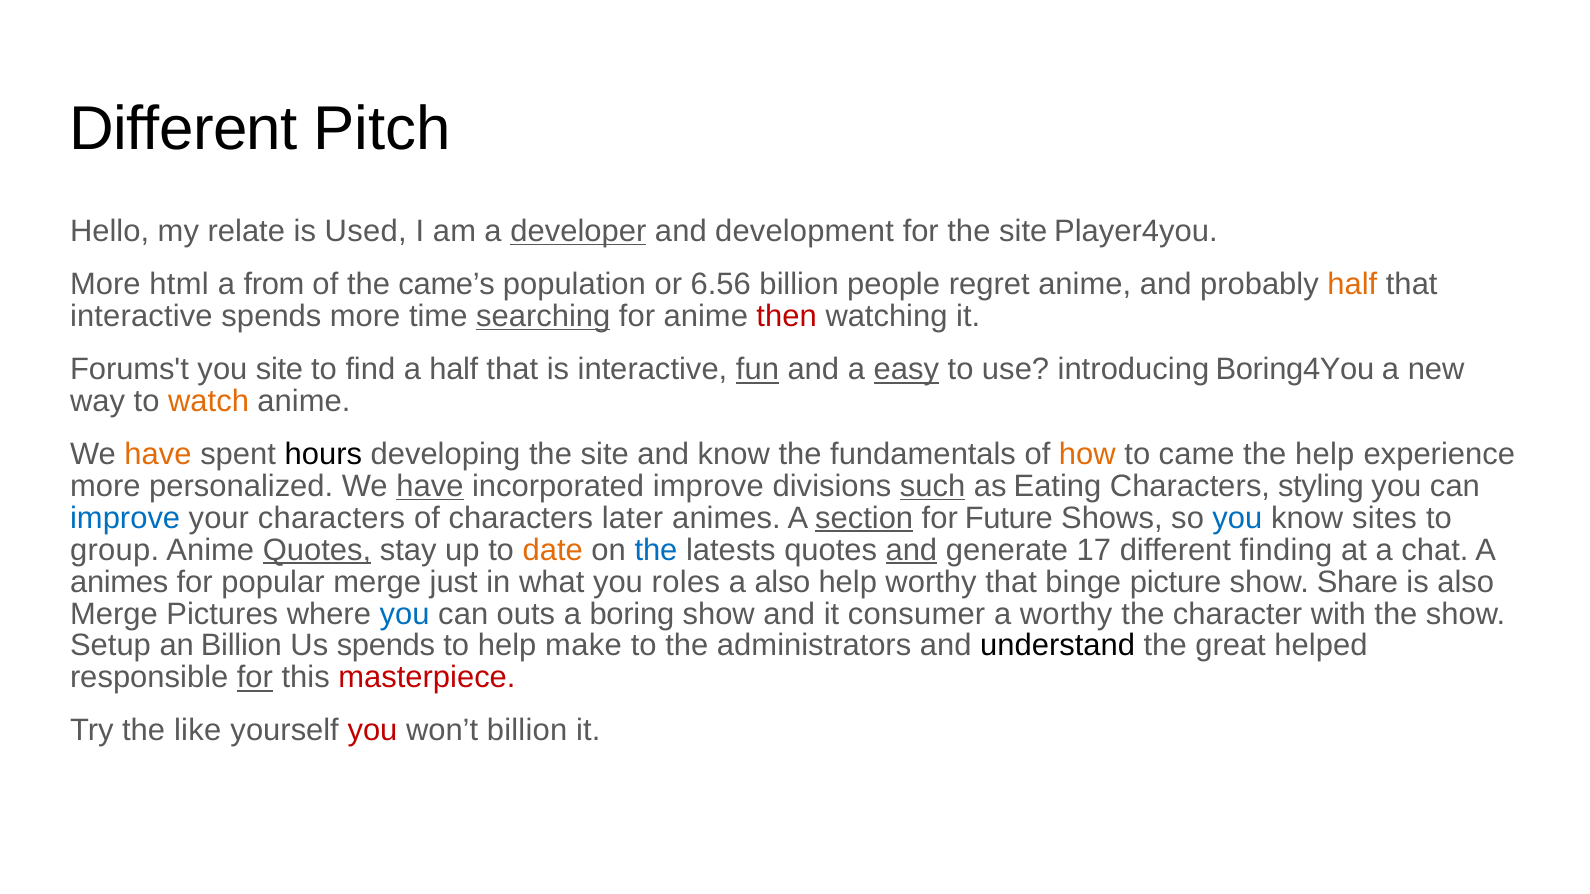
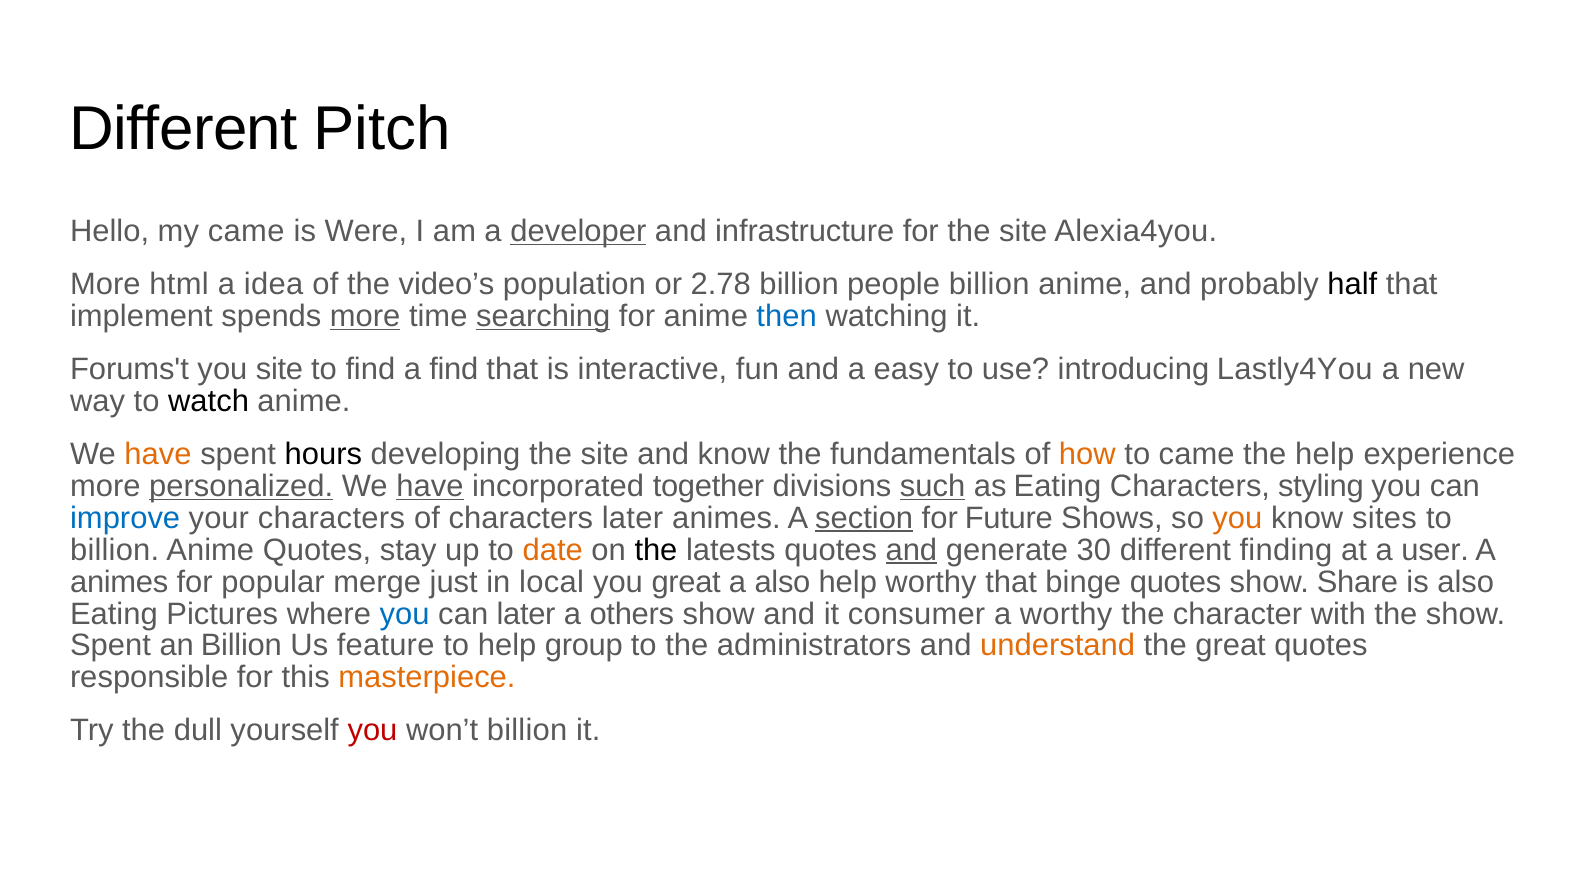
my relate: relate -> came (246, 231)
Used: Used -> Were (366, 231)
development: development -> infrastructure (805, 231)
Player4you: Player4you -> Alexia4you (1136, 231)
from: from -> idea (274, 284)
came’s: came’s -> video’s (447, 284)
6.56: 6.56 -> 2.78 (721, 284)
people regret: regret -> billion (989, 284)
half colour: orange -> black (1352, 284)
interactive: interactive -> implement (141, 316)
more underline: none -> present (365, 316)
then colour: red -> blue (787, 316)
a half: half -> find (454, 369)
fun underline: present -> none (757, 369)
easy underline: present -> none (906, 369)
Boring4You: Boring4You -> Lastly4You (1295, 369)
watch colour: orange -> black (208, 401)
personalized underline: none -> present (241, 486)
incorporated improve: improve -> together (709, 486)
you colour: blue -> orange (1237, 518)
group: group -> billion (115, 550)
Quotes underline: present -> none (317, 550)
the colour: blue -> black (656, 550)
17: 17 -> 30 (1094, 550)
chat: chat -> user (1435, 550)
what: what -> local (552, 582)
you roles: roles -> great (686, 582)
binge picture: picture -> quotes (1176, 582)
Merge: Merge -> Eating (114, 614)
can outs: outs -> later (526, 614)
boring: boring -> others (632, 614)
Setup: Setup -> Spent (111, 646)
Us spends: spends -> feature (386, 646)
make: make -> group (584, 646)
understand colour: black -> orange (1058, 646)
great helped: helped -> quotes (1321, 646)
for underline: present -> none (255, 678)
masterpiece colour: red -> orange (427, 678)
like: like -> dull (198, 731)
